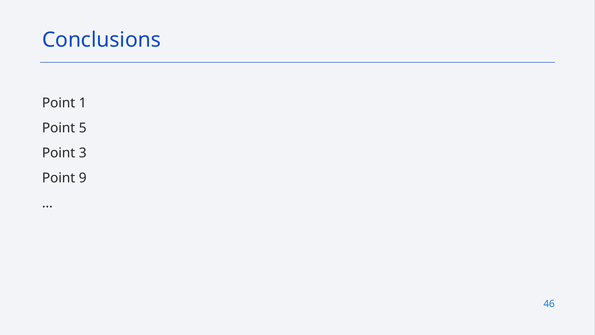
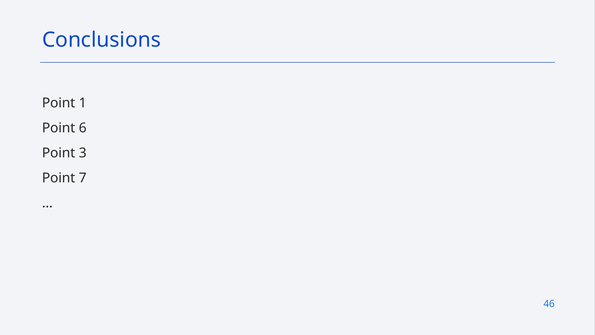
5: 5 -> 6 (83, 128)
9: 9 -> 7 (83, 178)
